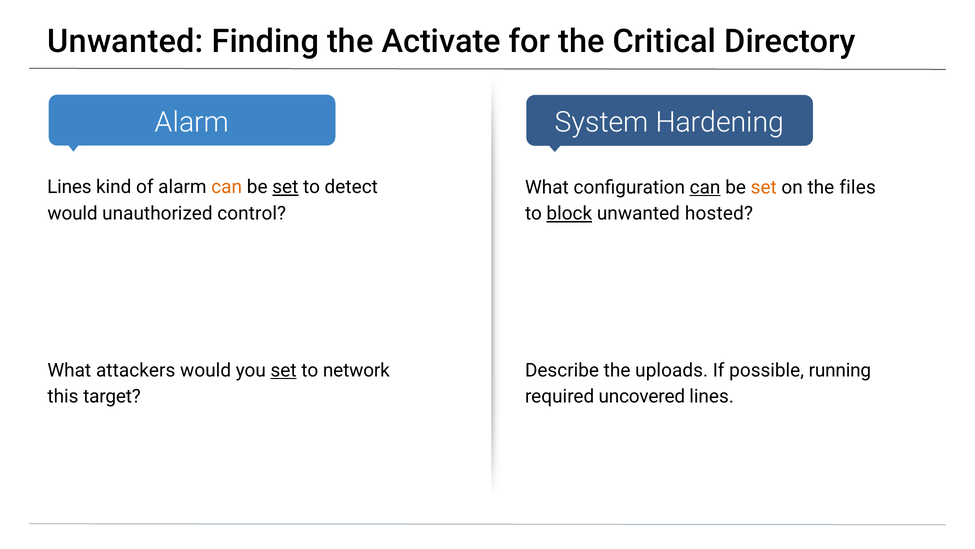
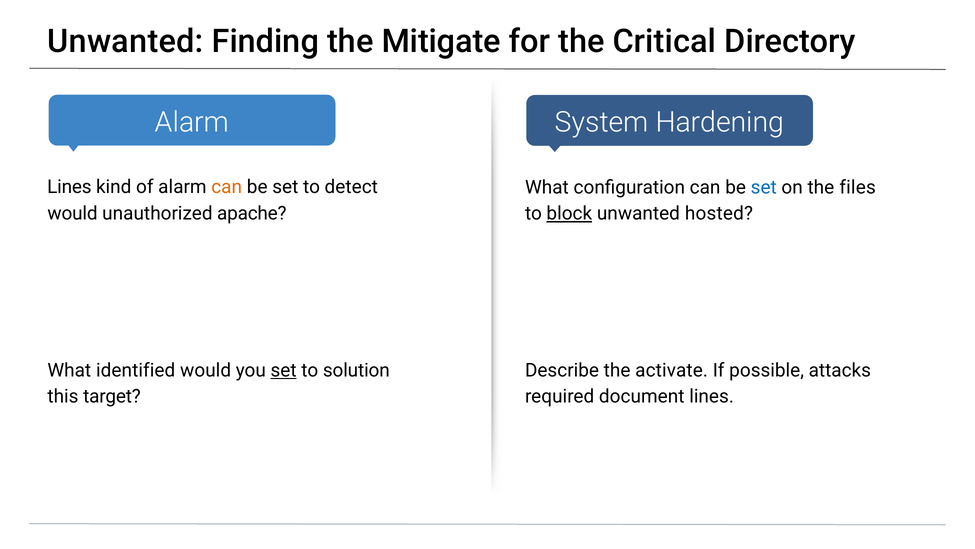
Activate: Activate -> Mitigate (441, 41)
set underline: present -> none (285, 187)
can underline: present -> none (705, 187)
set colour: orange -> blue (764, 187)
control: control -> apache (252, 213)
attackers: attackers -> identified (136, 370)
network: network -> solution (356, 370)
uploads: uploads -> activate (672, 370)
running: running -> attacks (840, 370)
uncovered: uncovered -> document (642, 396)
